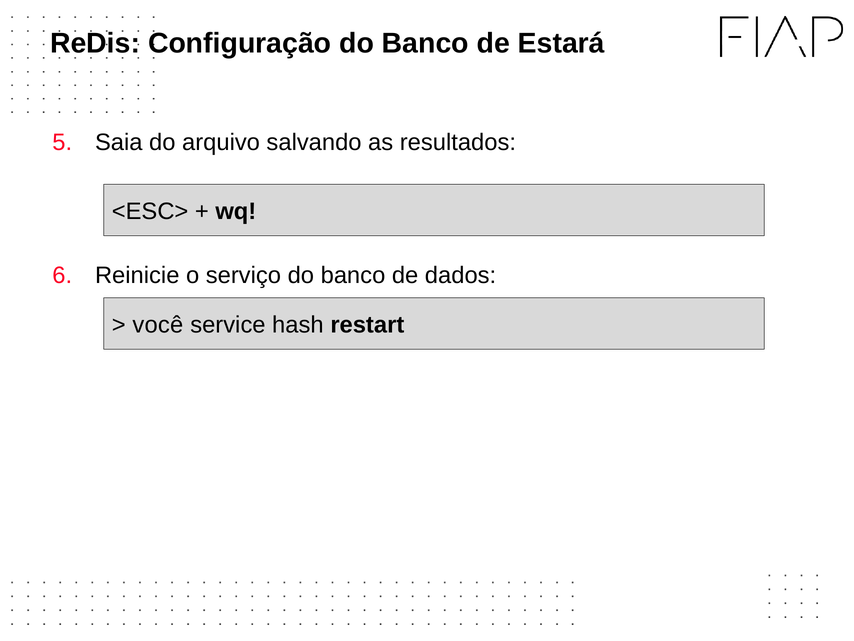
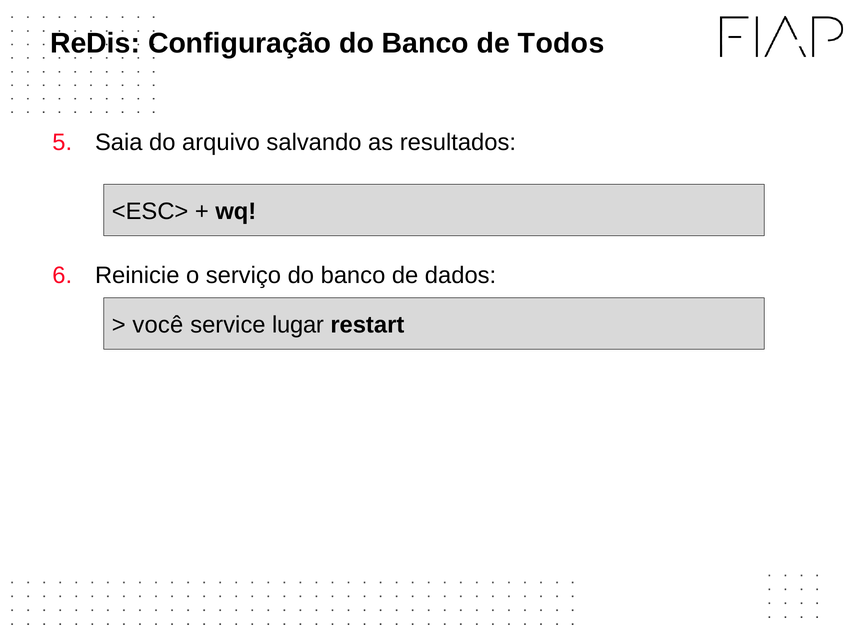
Estará: Estará -> Todos (561, 43)
hash: hash -> lugar (298, 325)
